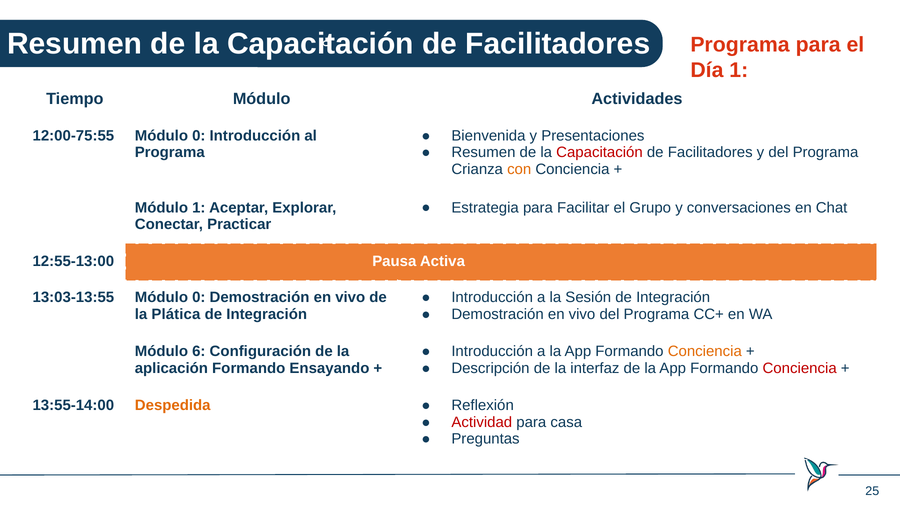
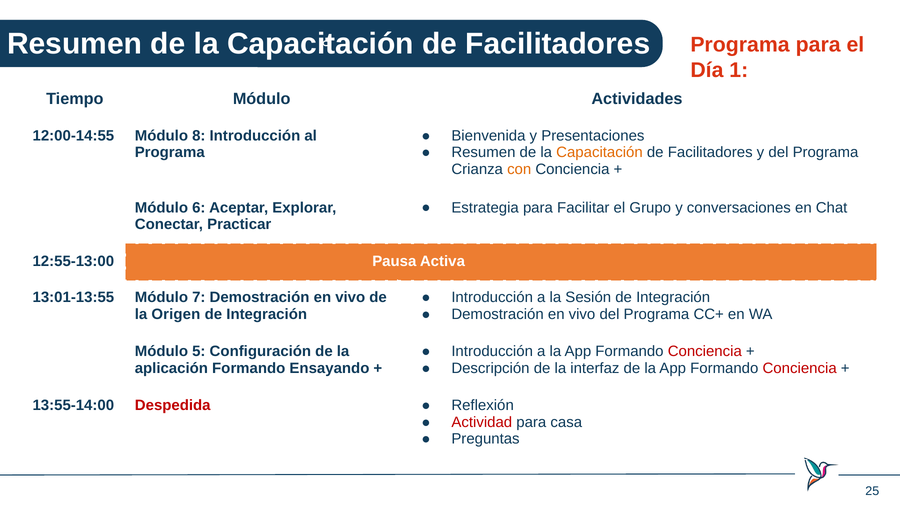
12:00-75:55: 12:00-75:55 -> 12:00-14:55 (73, 136)
0: 0 -> 8 (199, 136)
Capacitación colour: red -> orange (599, 153)
Módulo 1: 1 -> 6 (199, 208)
13:03-13:55: 13:03-13:55 -> 13:01-13:55 (73, 298)
0: 0 -> 7 (199, 298)
Plática: Plática -> Origen (176, 314)
Conciencia colour: orange -> red (705, 352)
6: 6 -> 5 (199, 352)
Despedida colour: orange -> red (173, 406)
